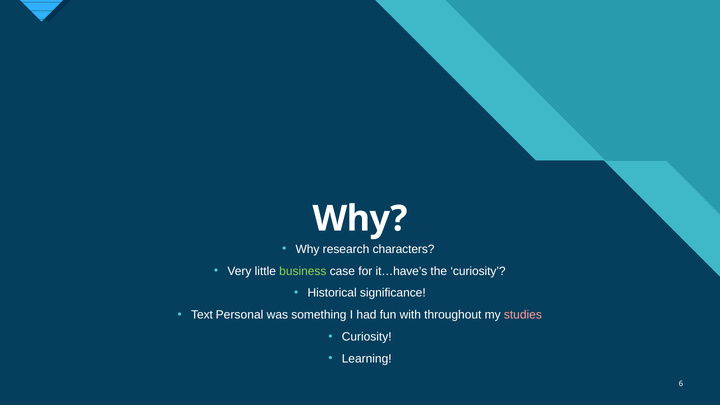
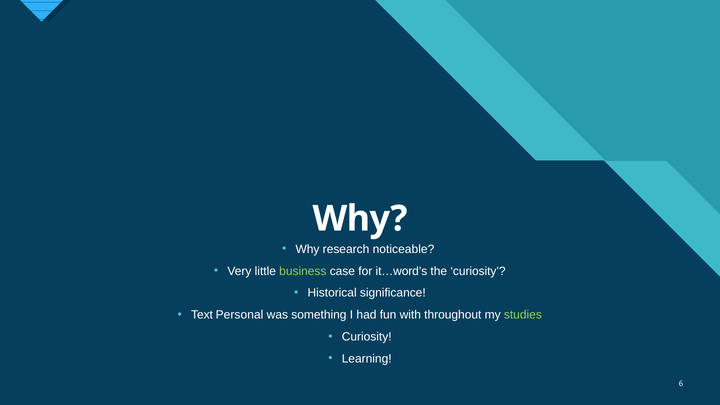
characters: characters -> noticeable (403, 249)
it…have’s: it…have’s -> it…word’s (401, 271)
studies colour: pink -> light green (523, 315)
